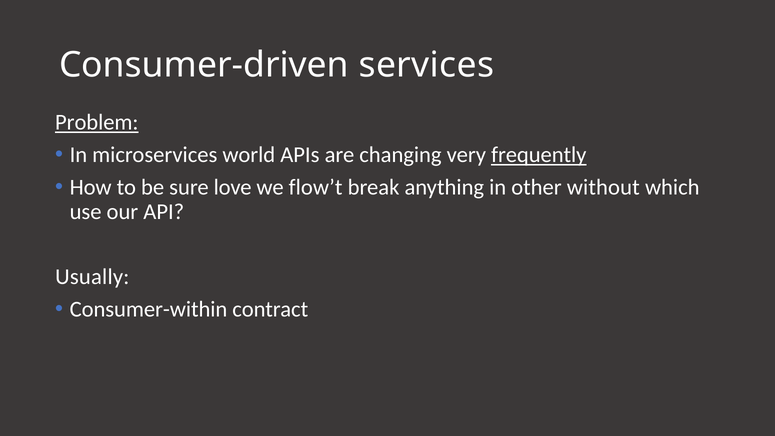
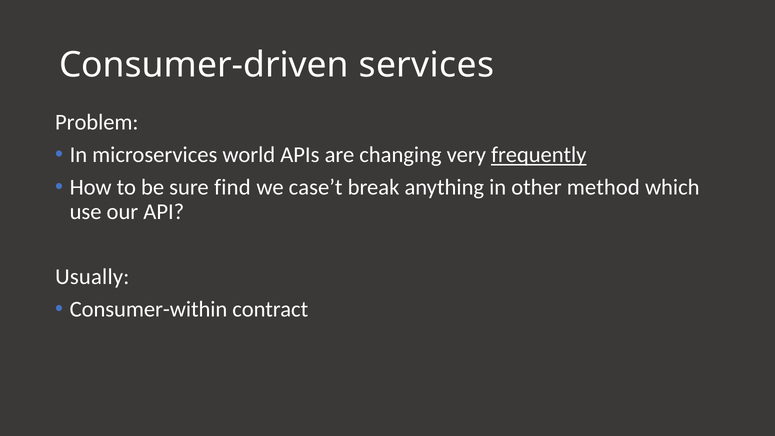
Problem underline: present -> none (97, 122)
love: love -> find (232, 187)
flow’t: flow’t -> case’t (316, 187)
without: without -> method (603, 187)
